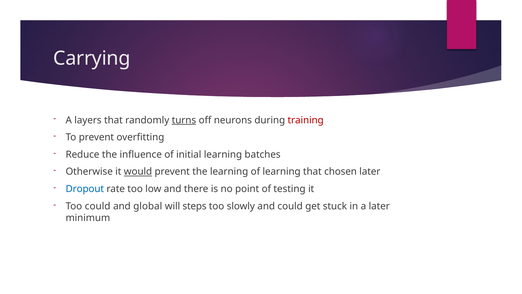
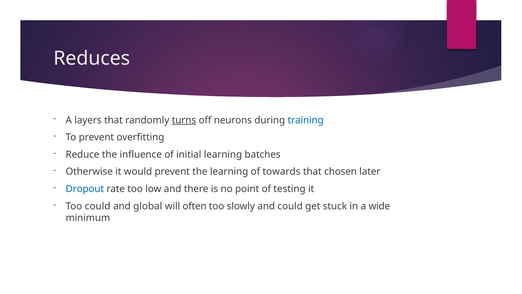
Carrying: Carrying -> Reduces (92, 58)
training colour: red -> blue (306, 120)
would underline: present -> none (138, 172)
of learning: learning -> towards (281, 172)
steps: steps -> often (195, 206)
a later: later -> wide (379, 206)
